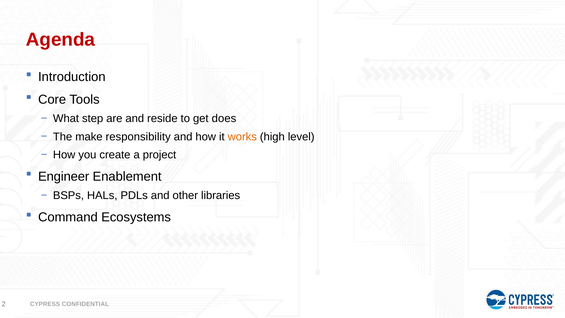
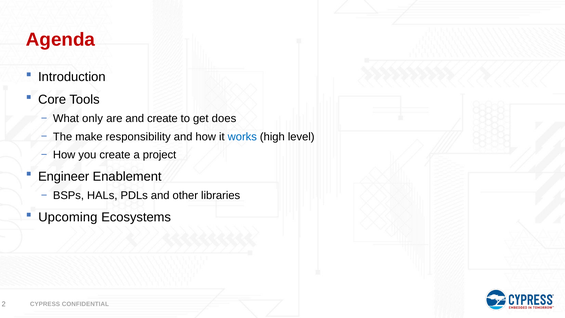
step: step -> only (93, 119)
and reside: reside -> create (162, 119)
works colour: orange -> blue (242, 137)
Command: Command -> Upcoming (68, 217)
